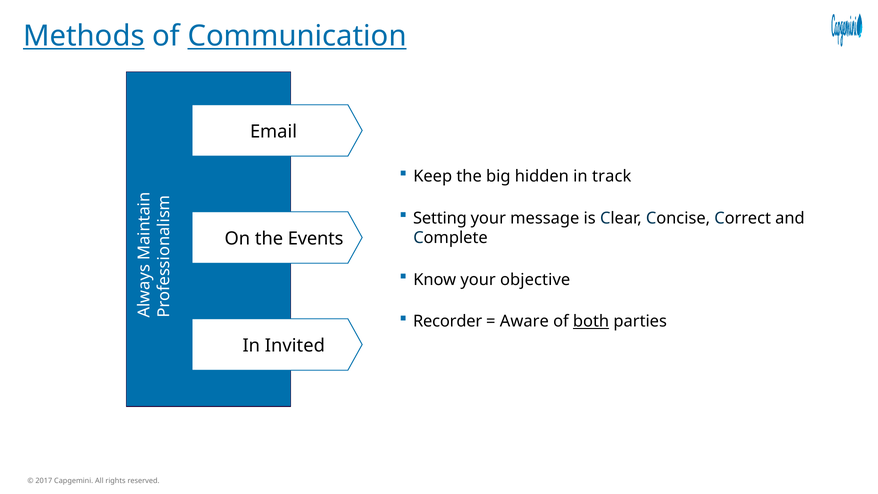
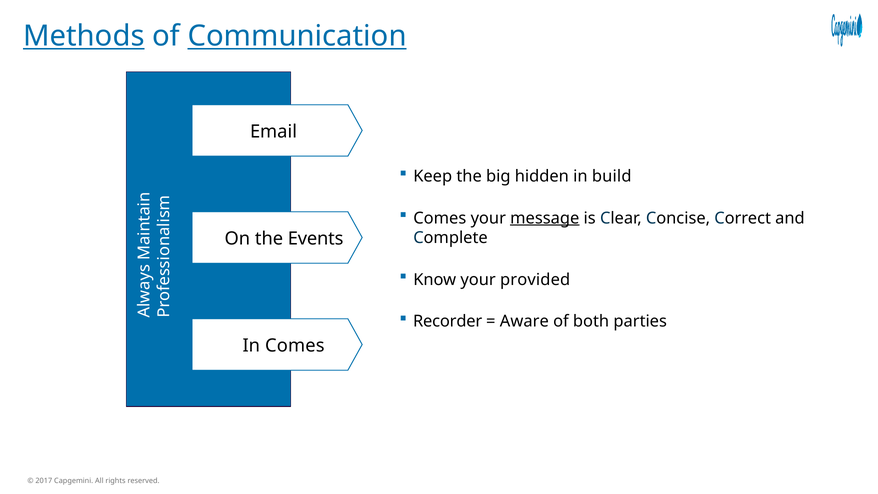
track: track -> build (612, 176)
Setting: Setting -> Comes (440, 218)
message underline: none -> present (545, 218)
objective: objective -> provided (535, 280)
both underline: present -> none (591, 321)
In Invited: Invited -> Comes (295, 346)
